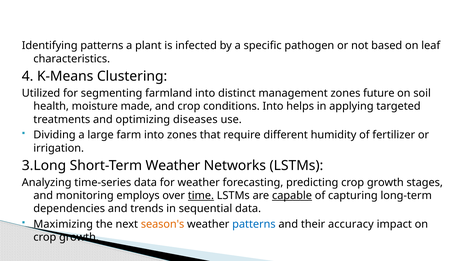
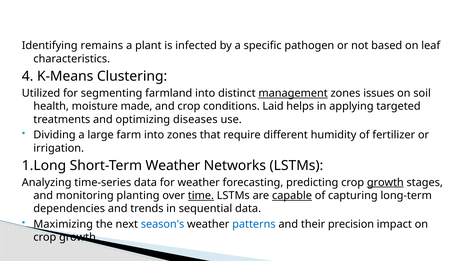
Identifying patterns: patterns -> remains (102, 46)
management underline: none -> present (293, 93)
future: future -> issues (379, 93)
conditions Into: Into -> Laid (273, 106)
3.Long: 3.Long -> 1.Long (44, 165)
growth underline: none -> present (385, 182)
employs: employs -> planting (138, 196)
season's colour: orange -> blue (163, 224)
accuracy: accuracy -> precision (351, 224)
